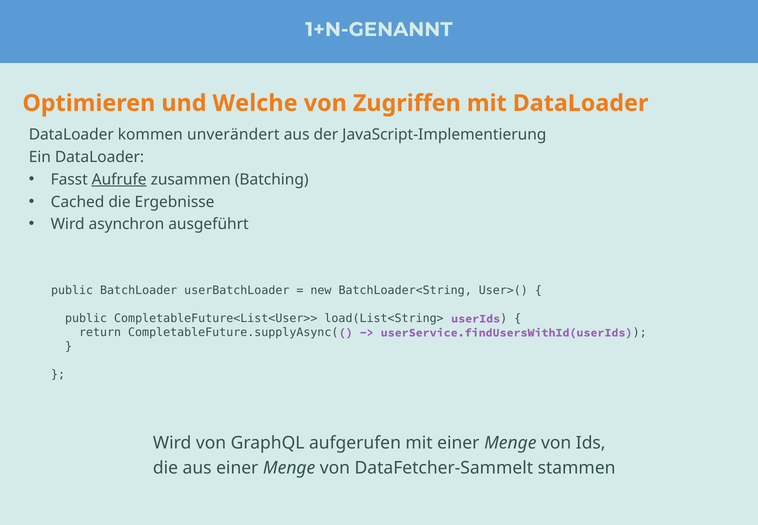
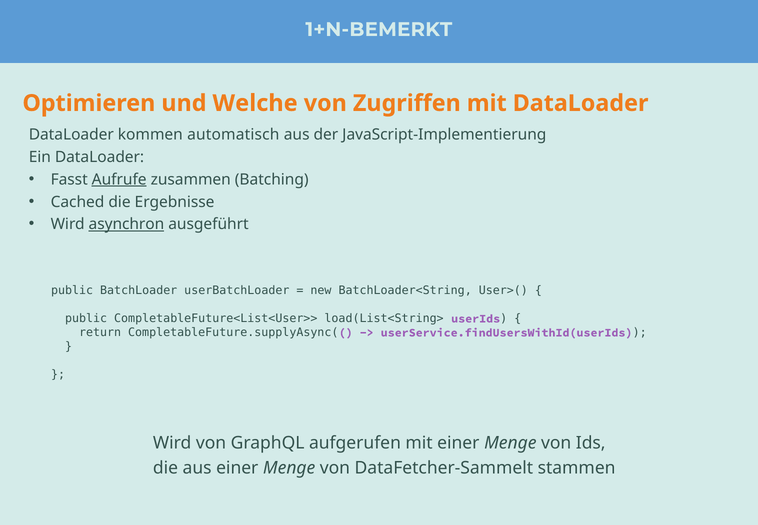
1+N-GENANNT: 1+N-GENANNT -> 1+N-BEMERKT (379, 29)
unverändert: unverändert -> automatisch (233, 135)
asynchron underline: none -> present (126, 224)
